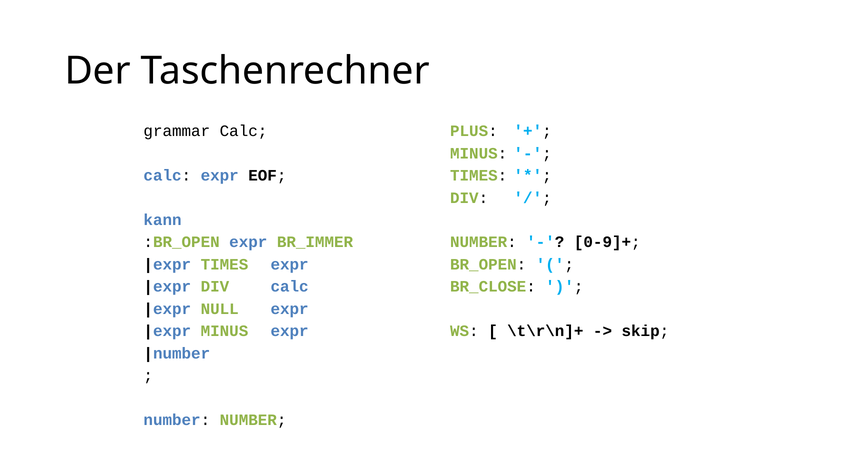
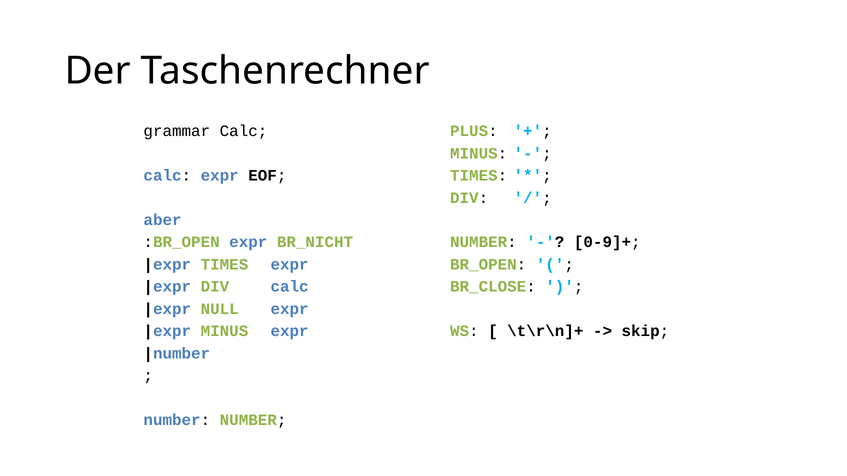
kann: kann -> aber (163, 220)
BR_IMMER: BR_IMMER -> BR_NICHT (315, 242)
